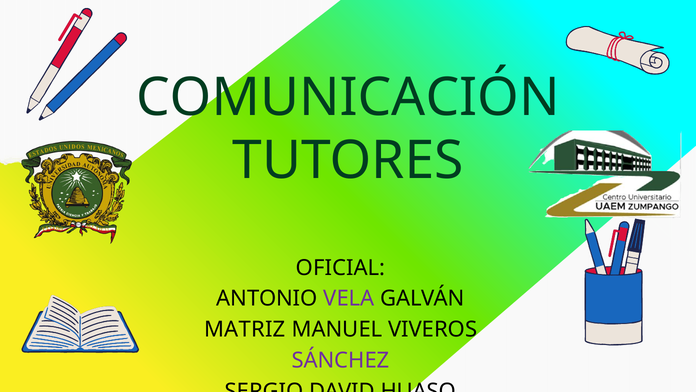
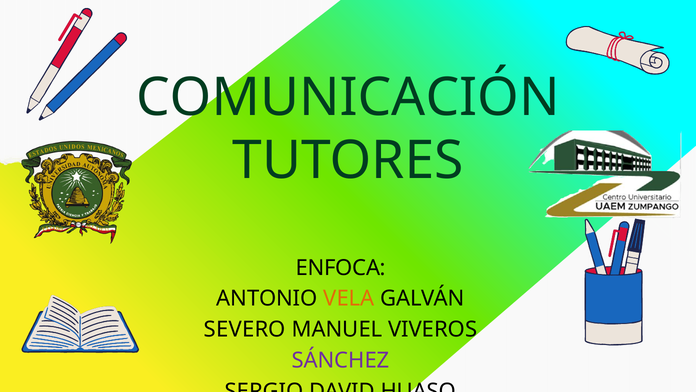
OFICIAL: OFICIAL -> ENFOCA (341, 267)
VELA colour: purple -> orange (349, 298)
MATRIZ: MATRIZ -> SEVERO (245, 329)
